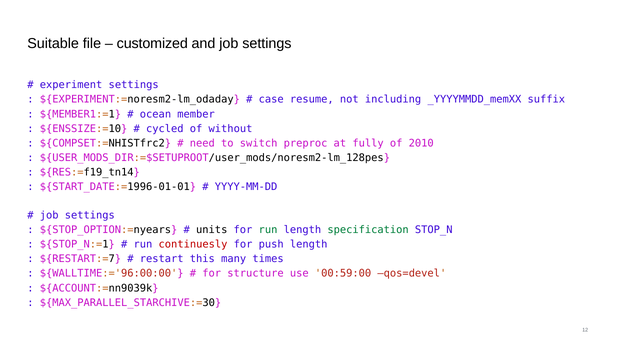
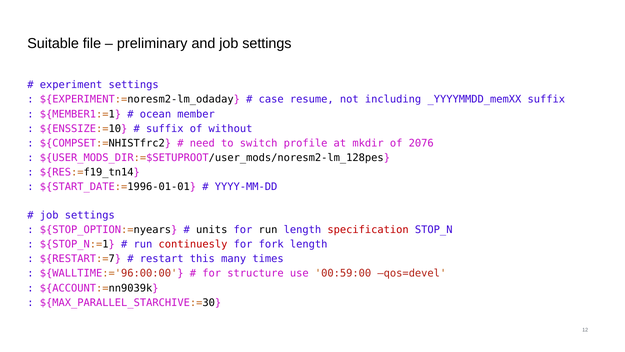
customized: customized -> preliminary (152, 43)
cycled: cycled -> suffix (165, 128)
preproc: preproc -> profile (306, 143)
fully: fully -> mkdir (368, 143)
2010: 2010 -> 2076 (421, 143)
run colour: green -> black (268, 230)
specification colour: green -> red (368, 230)
push: push -> fork (271, 244)
